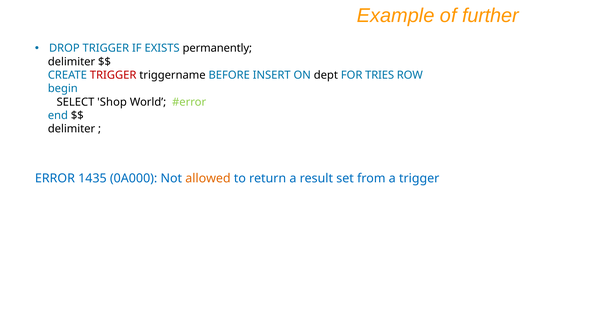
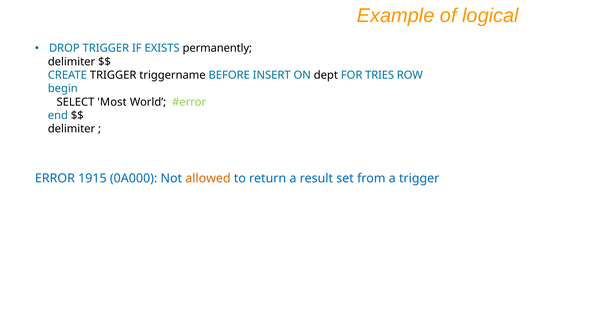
further: further -> logical (490, 16)
TRIGGER colour: red -> black (113, 75)
Shop: Shop -> Most (112, 102)
1435: 1435 -> 1915 (92, 179)
